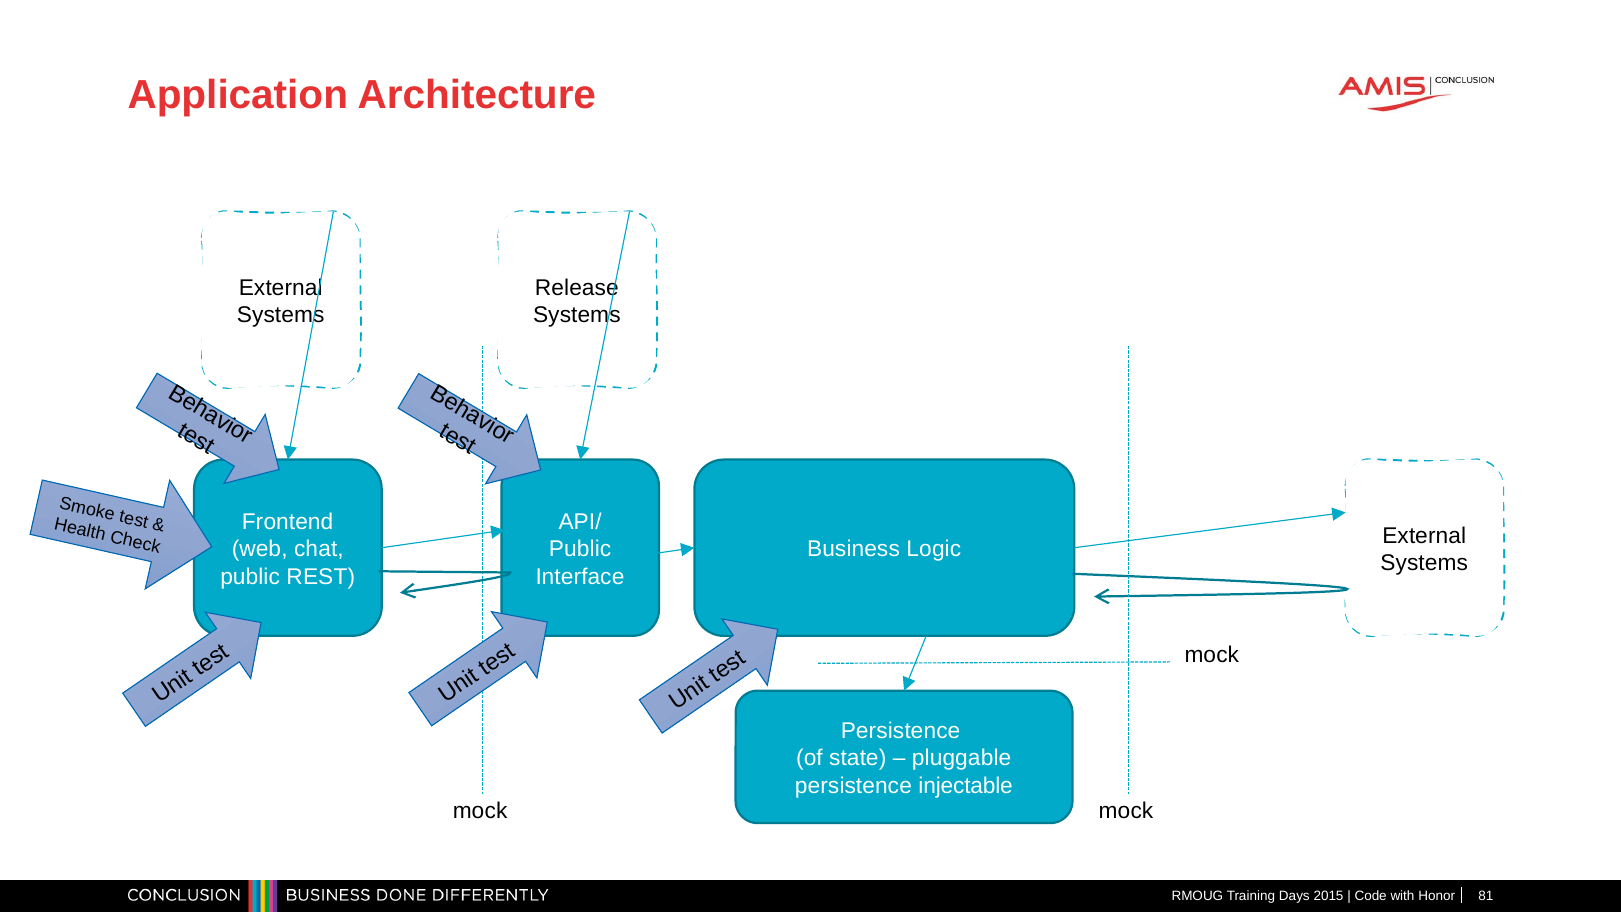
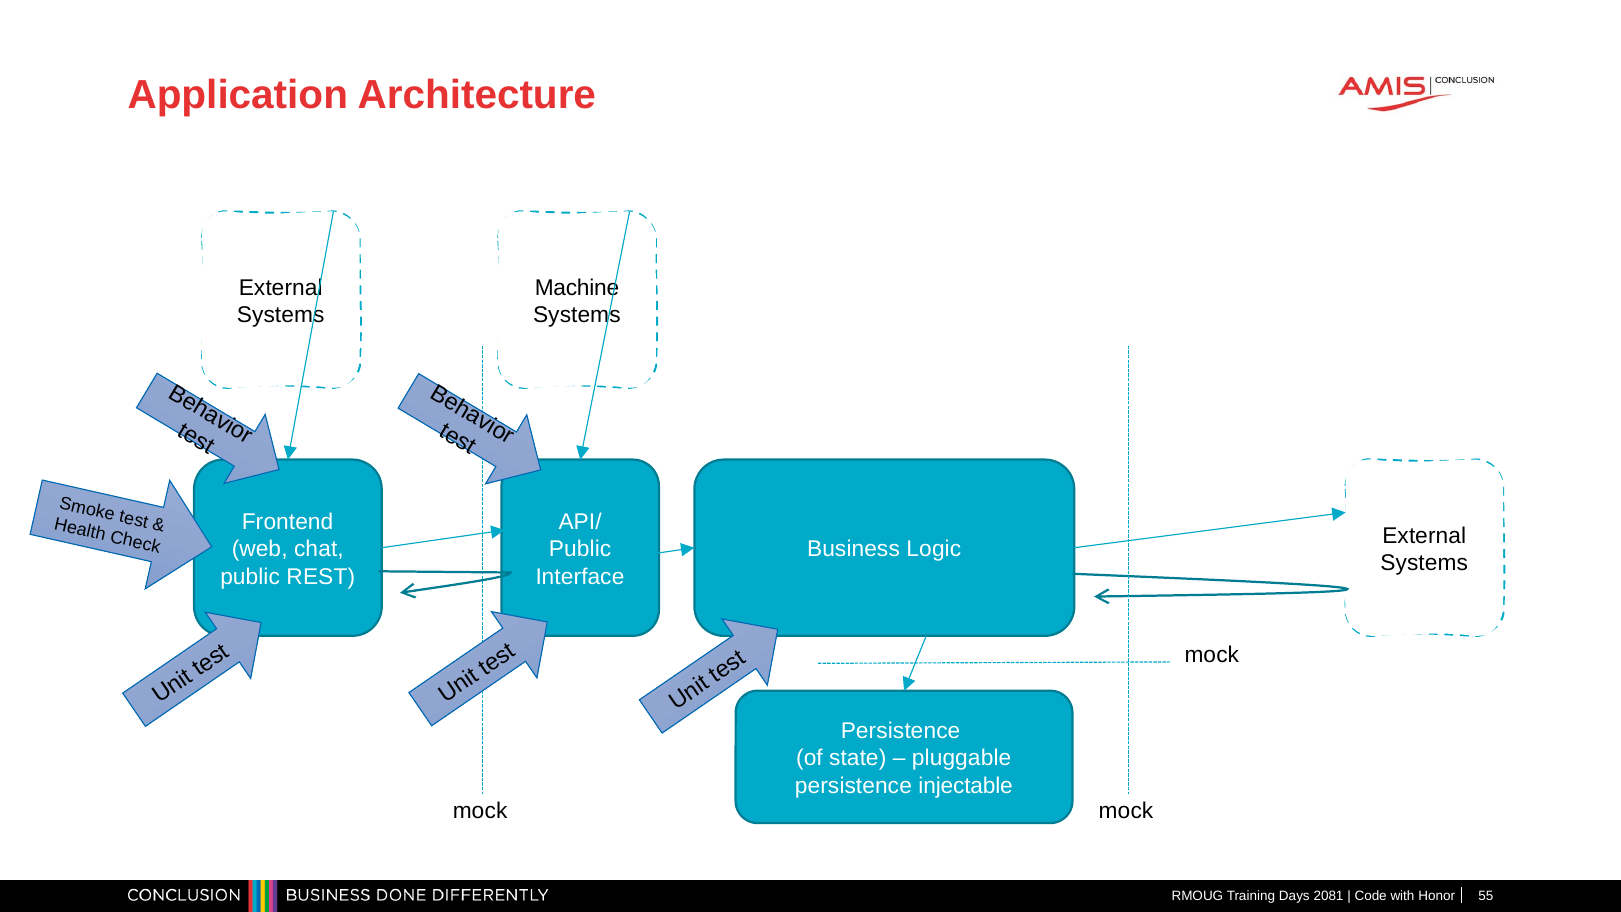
Release: Release -> Machine (577, 287)
2015: 2015 -> 2081 (1329, 896)
81: 81 -> 55 (1486, 896)
